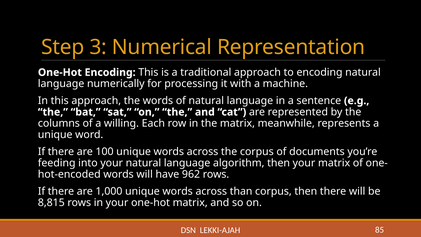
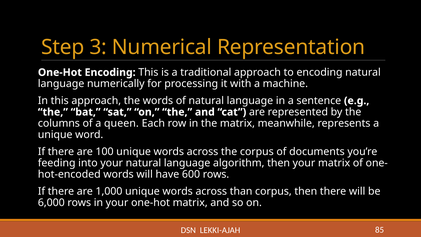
willing: willing -> queen (121, 123)
962: 962 -> 600 (191, 174)
8,815: 8,815 -> 6,000 (51, 203)
